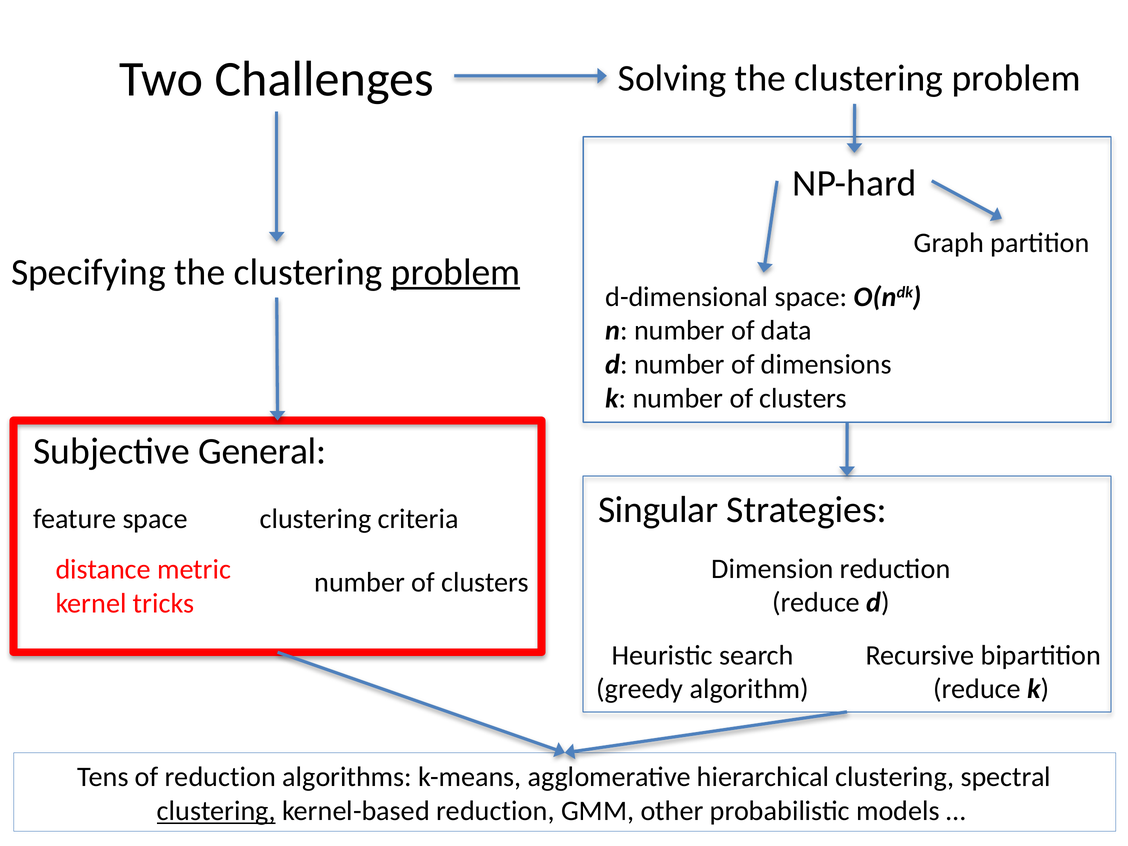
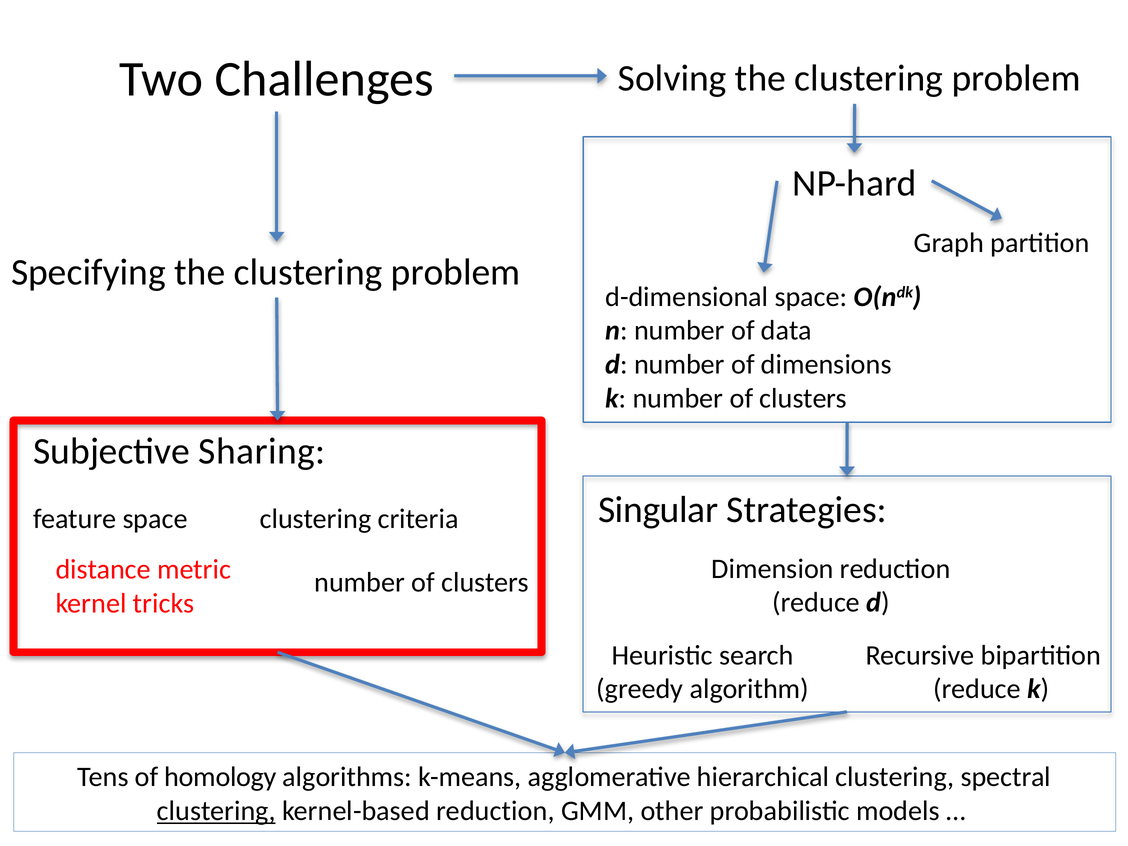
problem underline: present -> none (456, 272)
General: General -> Sharing (262, 451)
of reduction: reduction -> homology (220, 777)
